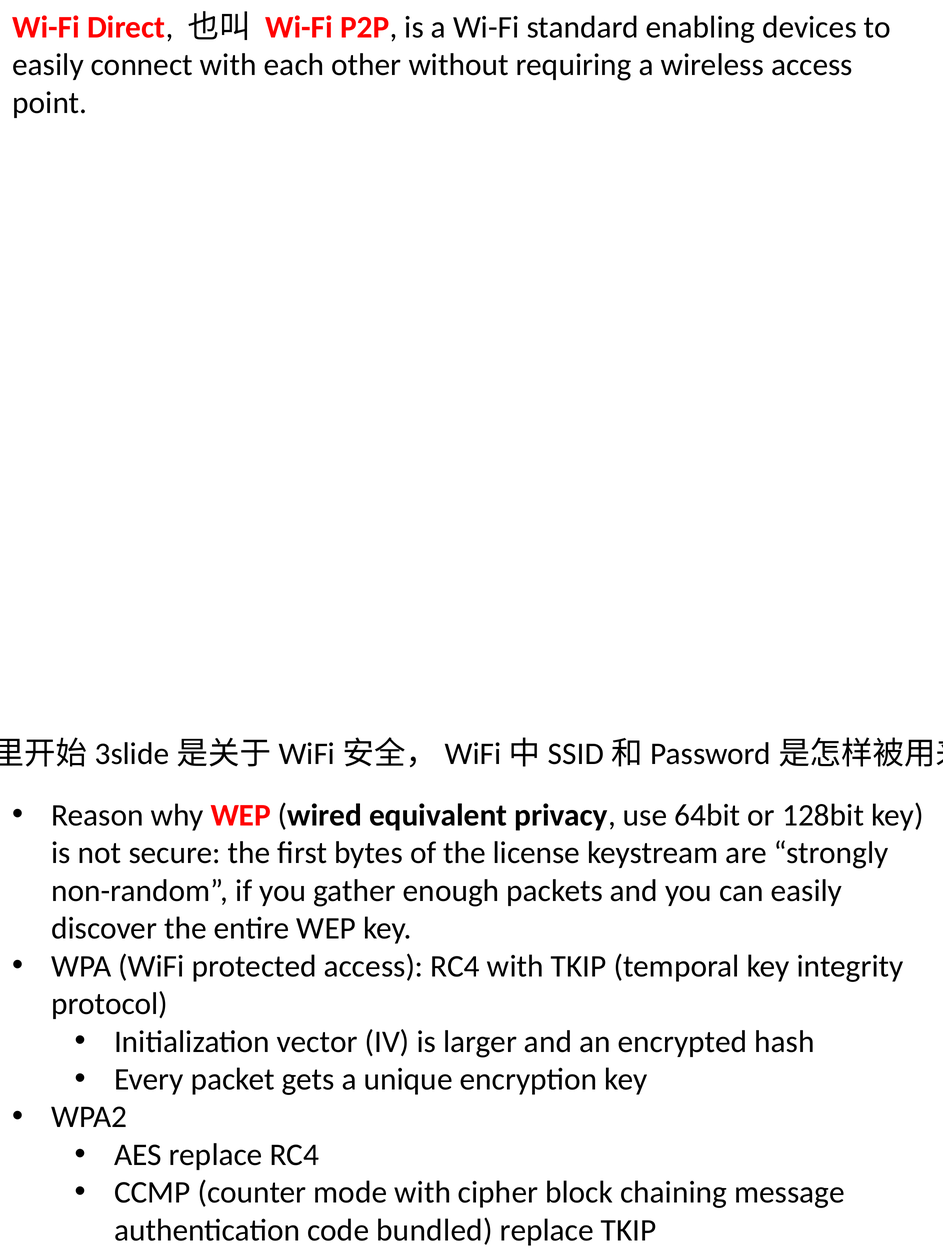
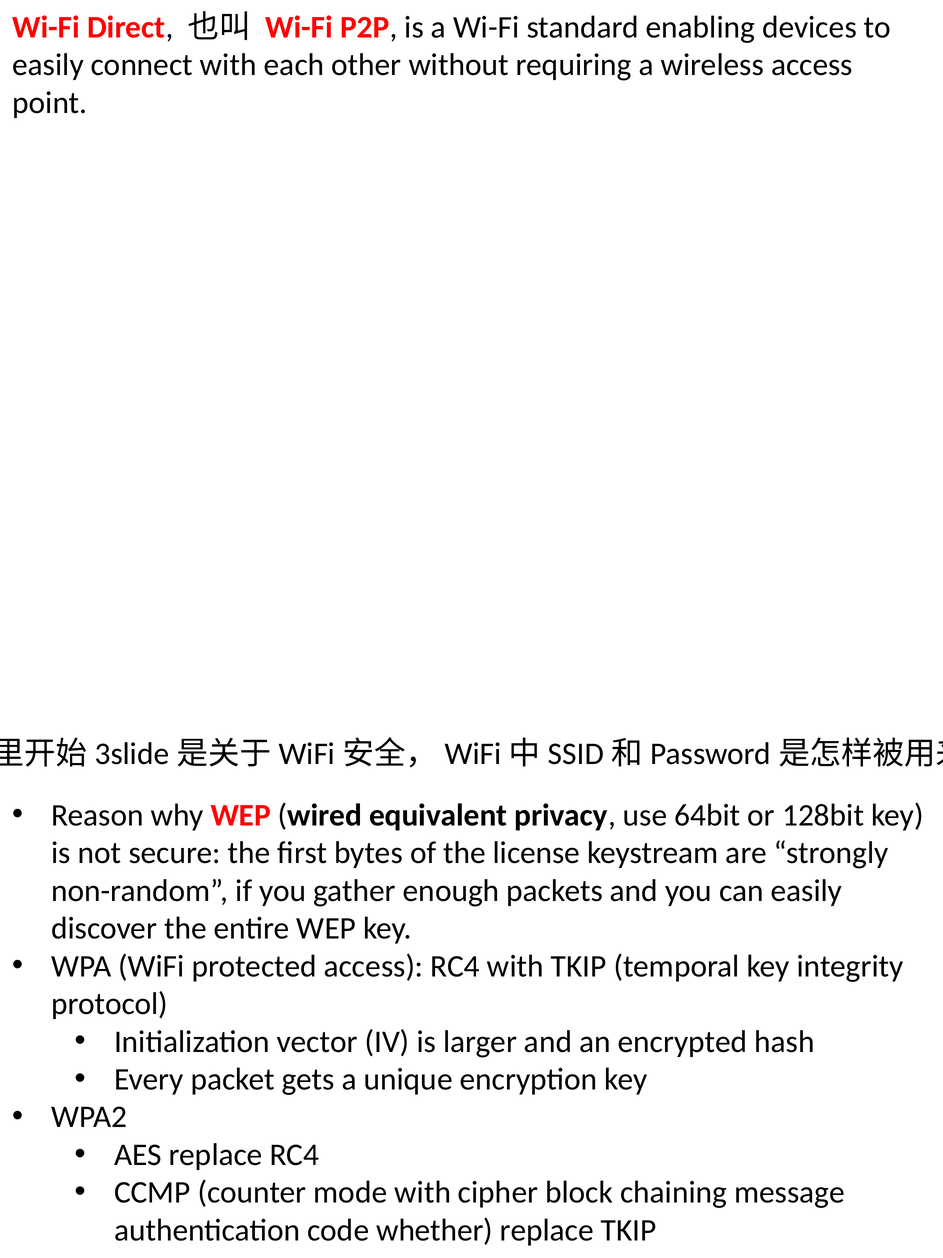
bundled: bundled -> whether (435, 1230)
